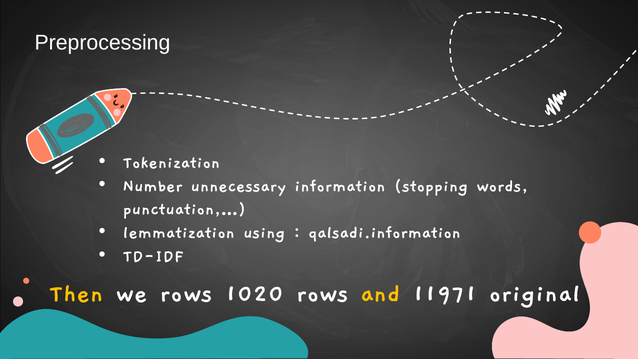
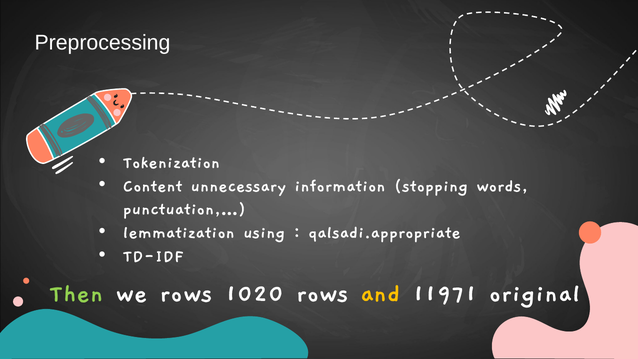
Number: Number -> Content (153, 185)
qalsadi.information: qalsadi.information -> qalsadi.appropriate (385, 232)
Then colour: yellow -> light green (77, 292)
